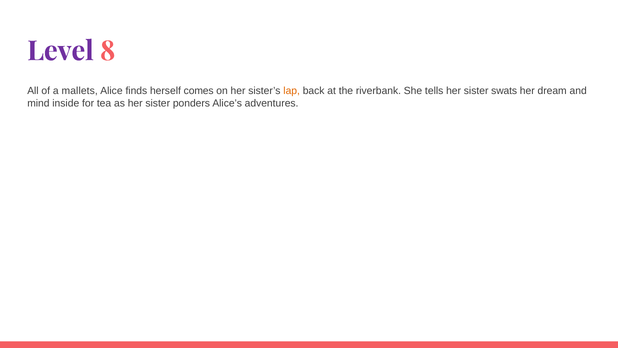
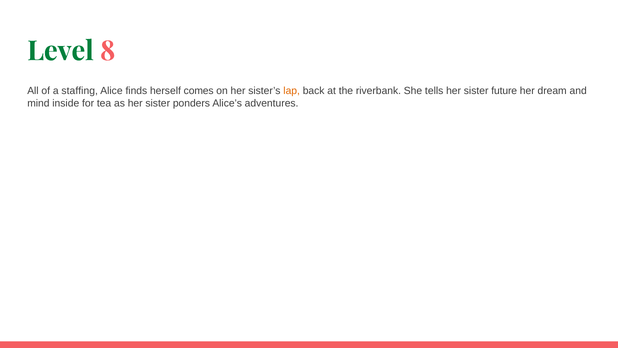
Level colour: purple -> green (60, 51)
mallets: mallets -> staffing (80, 91)
swats: swats -> future (504, 91)
